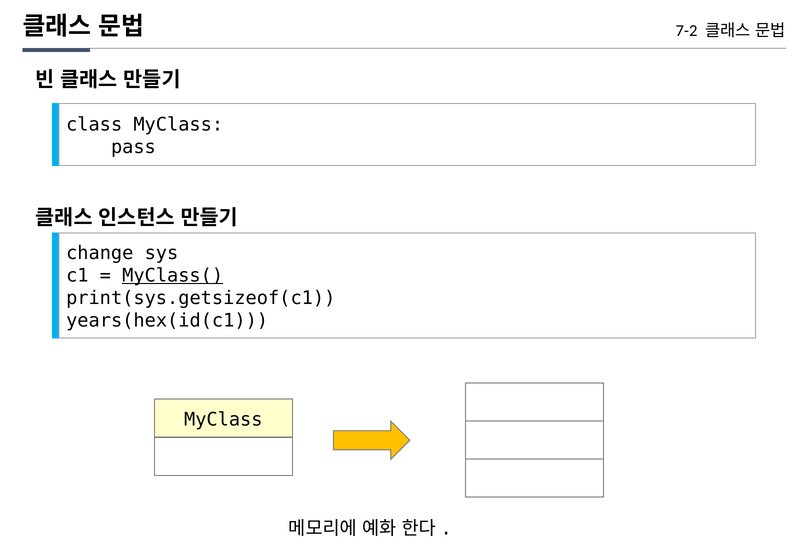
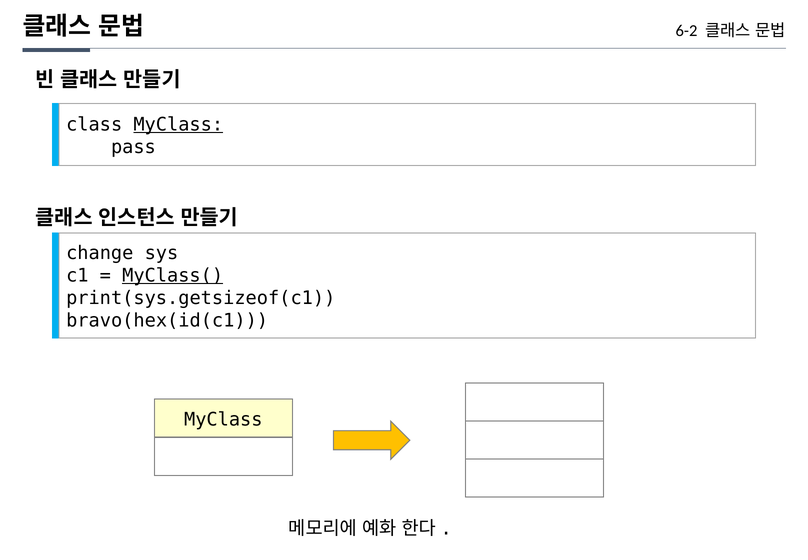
7-2: 7-2 -> 6-2 (686, 31)
MyClass underline: none -> present (178, 124)
years(hex(id(c1: years(hex(id(c1 -> bravo(hex(id(c1 (167, 320)
